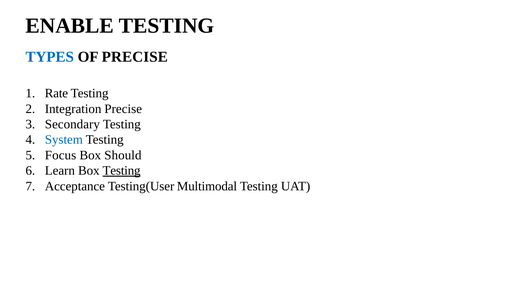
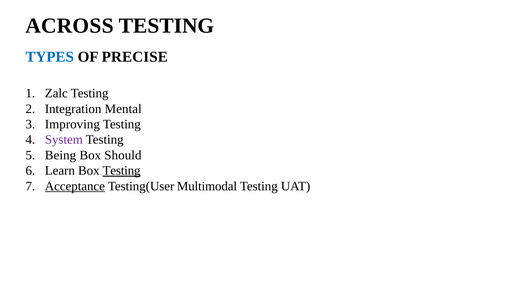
ENABLE: ENABLE -> ACROSS (70, 26)
Rate: Rate -> Zalc (56, 93)
Integration Precise: Precise -> Mental (123, 109)
Secondary: Secondary -> Improving (72, 124)
System colour: blue -> purple (64, 140)
Focus: Focus -> Being (61, 155)
Acceptance underline: none -> present (75, 186)
